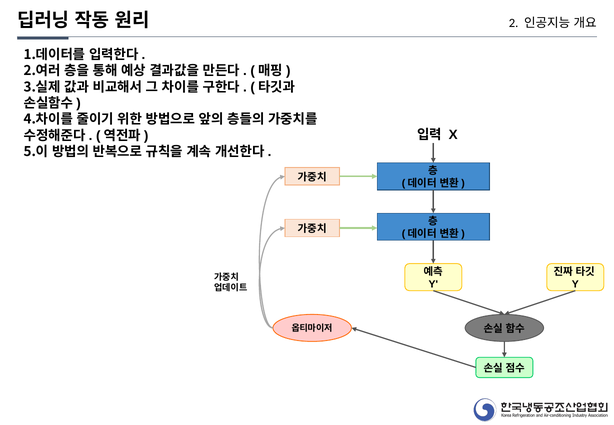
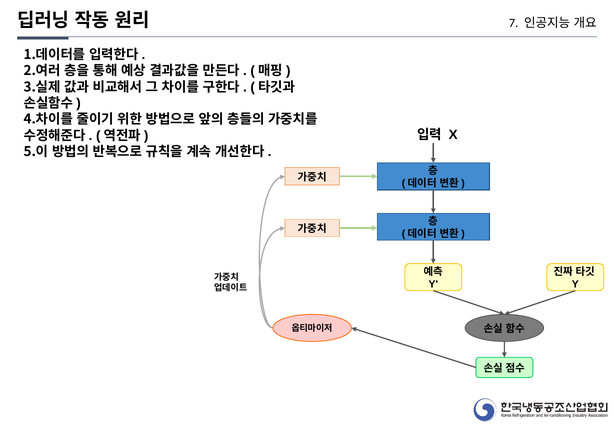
2: 2 -> 7 (514, 23)
